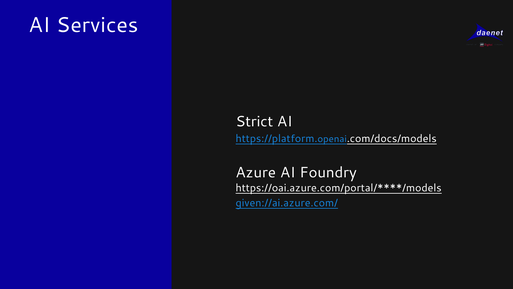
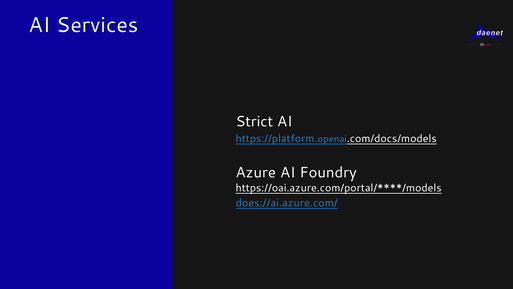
given://ai.azure.com/: given://ai.azure.com/ -> does://ai.azure.com/ (287, 203)
